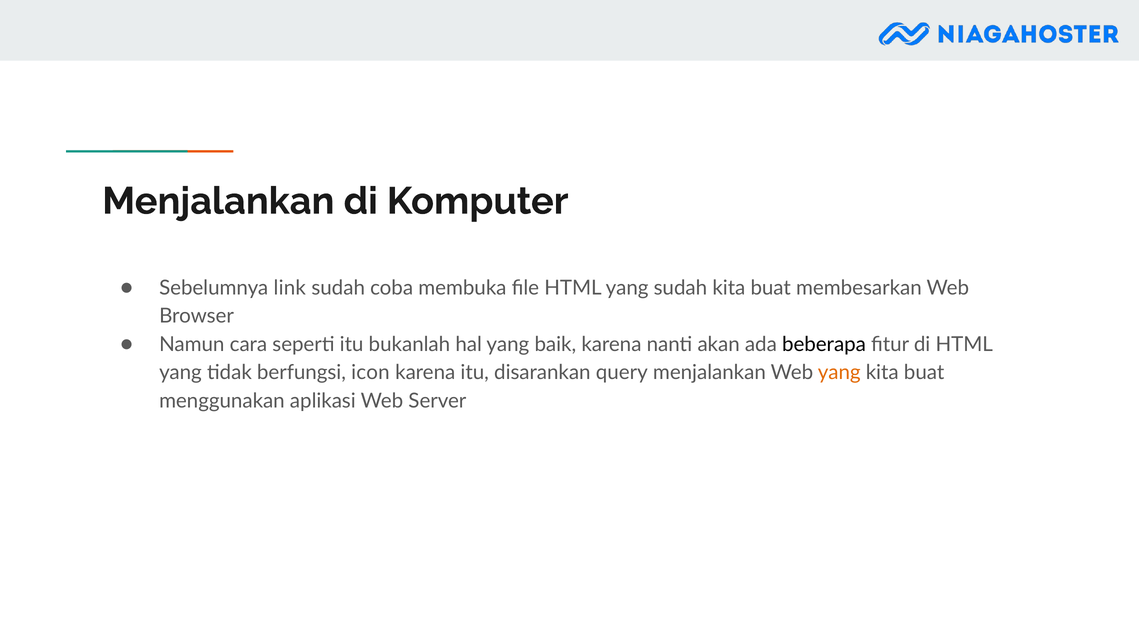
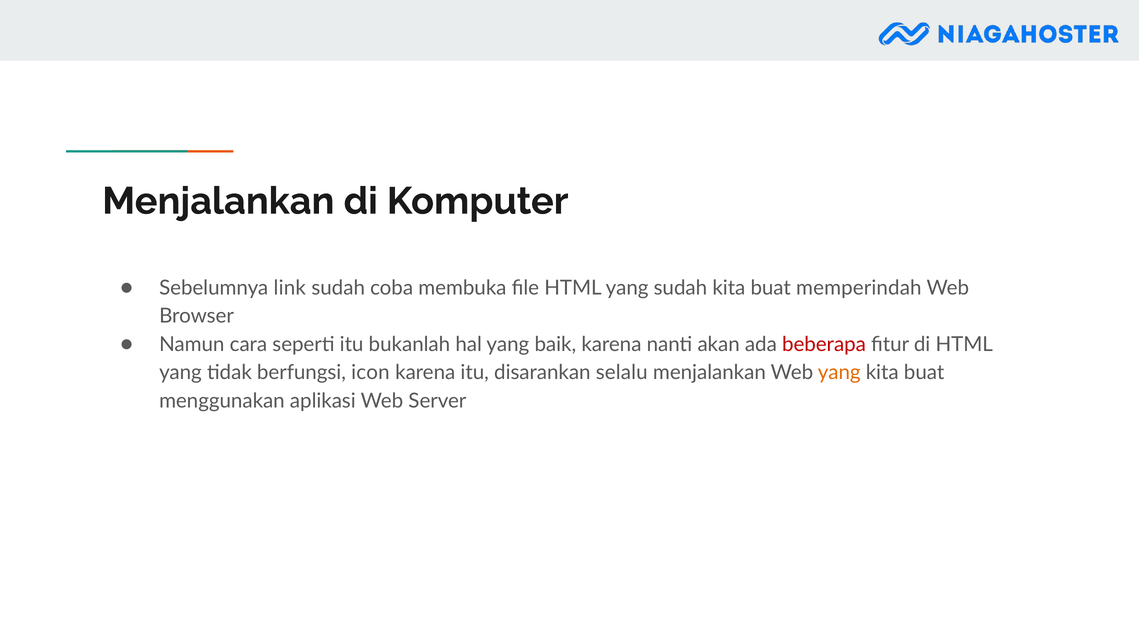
membesarkan: membesarkan -> memperindah (859, 288)
beberapa colour: black -> red (824, 344)
query: query -> selalu (622, 372)
